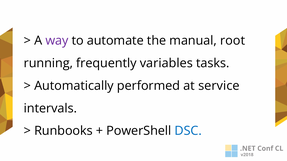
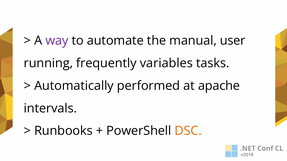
root: root -> user (233, 41)
service: service -> apache (219, 86)
DSC colour: blue -> orange (188, 131)
